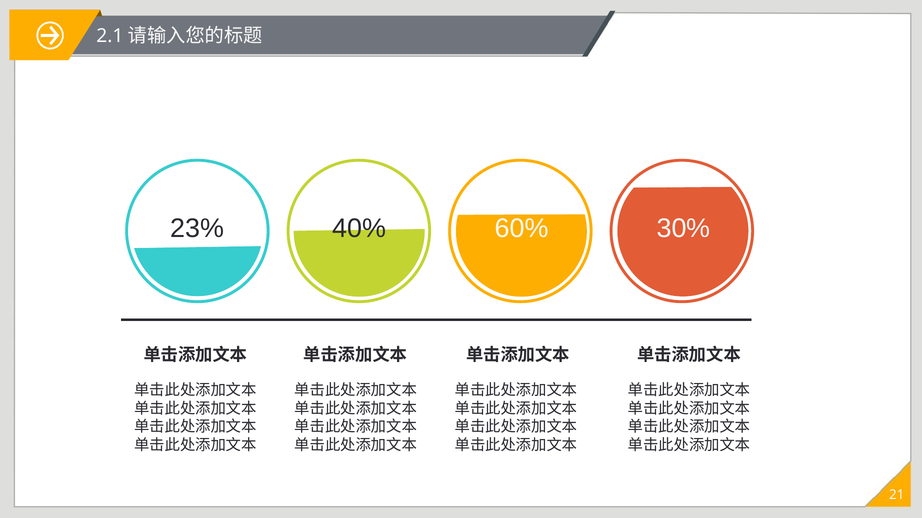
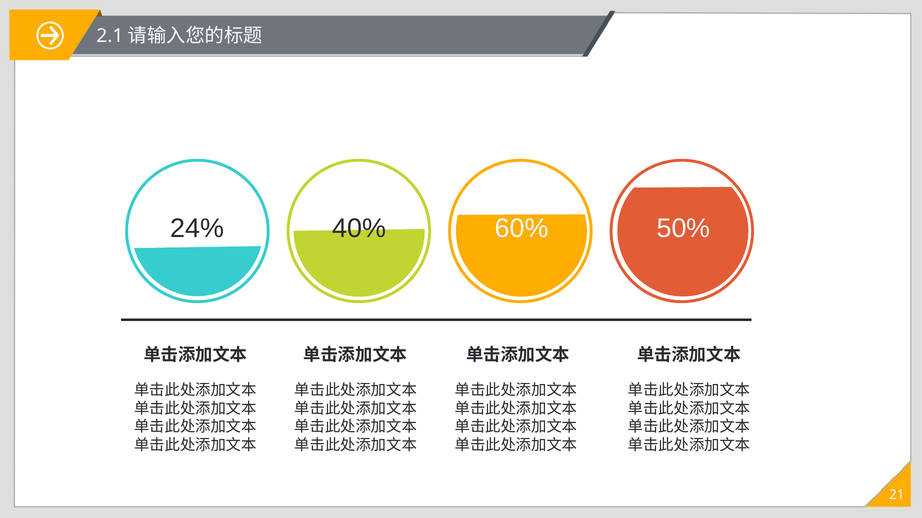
23%: 23% -> 24% (197, 228)
30%: 30% -> 50% (683, 228)
